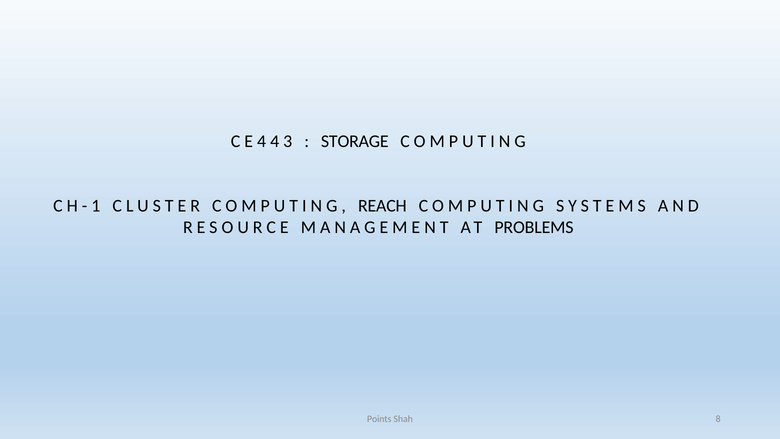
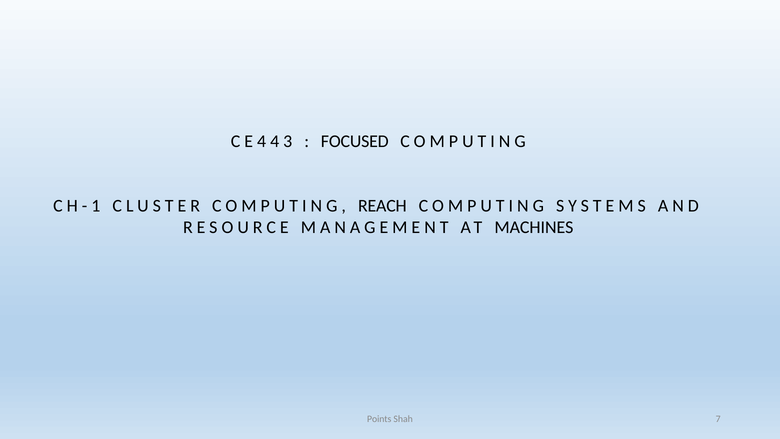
STORAGE: STORAGE -> FOCUSED (355, 141)
PROBLEMS: PROBLEMS -> MACHINES (534, 227)
8: 8 -> 7 (718, 419)
